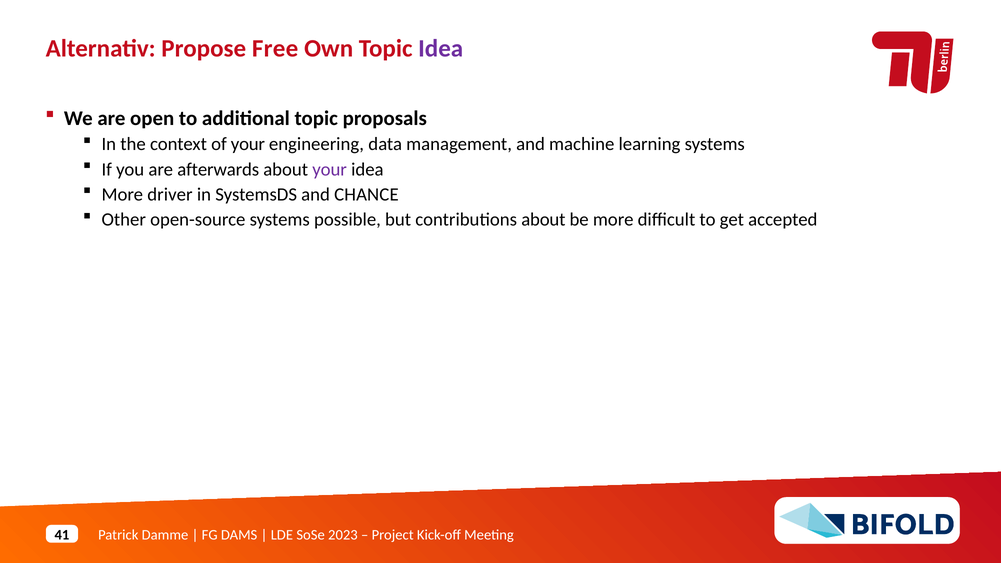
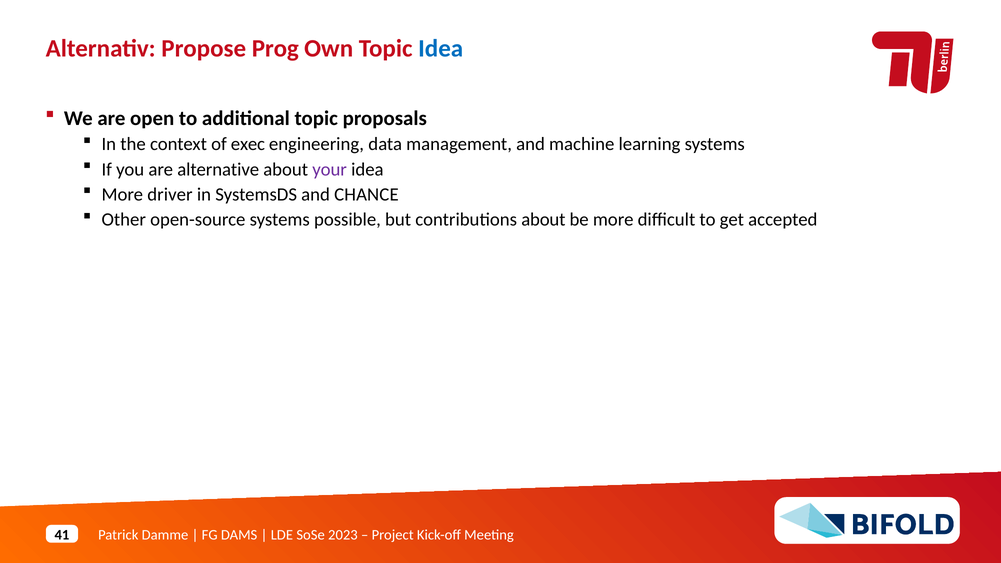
Free: Free -> Prog (275, 49)
Idea colour: purple -> blue (441, 49)
of your: your -> exec (248, 144)
afterwards: afterwards -> alternative (218, 169)
